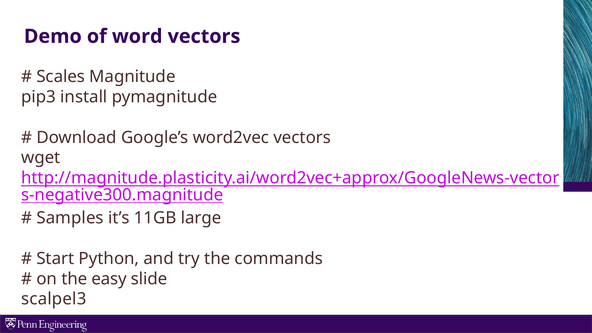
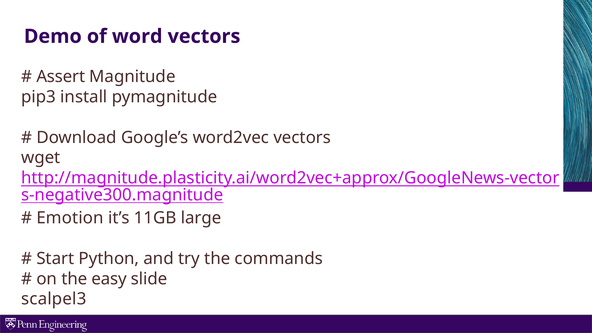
Scales: Scales -> Assert (61, 77)
Samples: Samples -> Emotion (70, 218)
